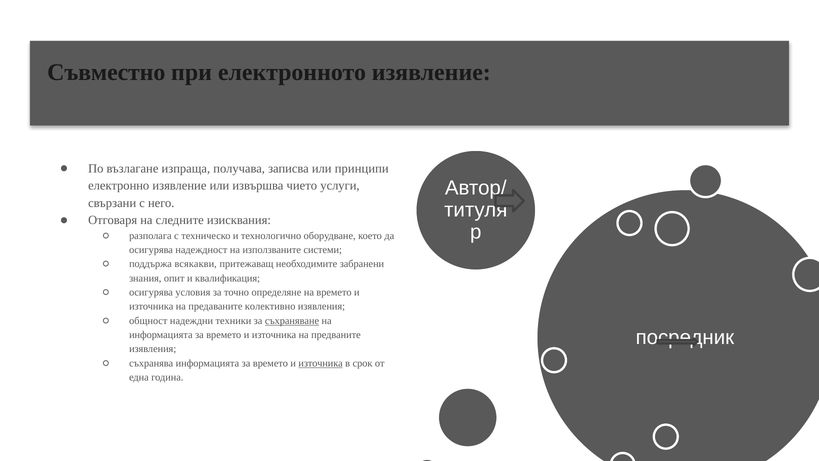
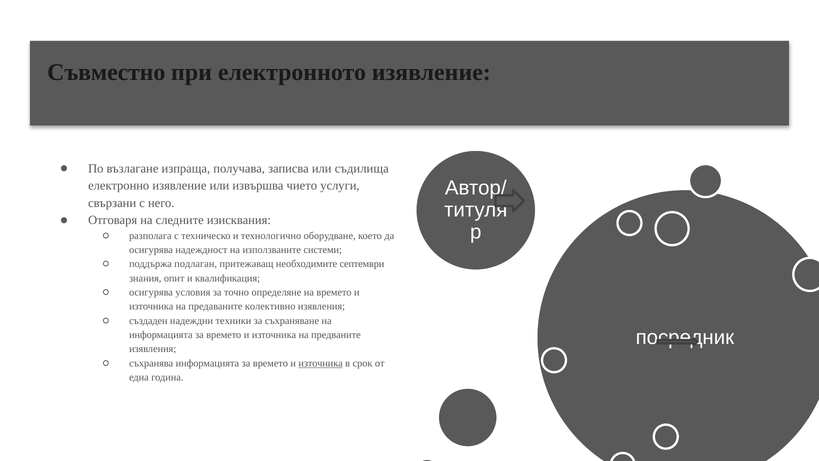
принципи: принципи -> съдилища (362, 168)
всякакви: всякакви -> подлаган (196, 264)
забранени: забранени -> септември (362, 264)
общност: общност -> създаден (148, 321)
съхраняване underline: present -> none (292, 321)
